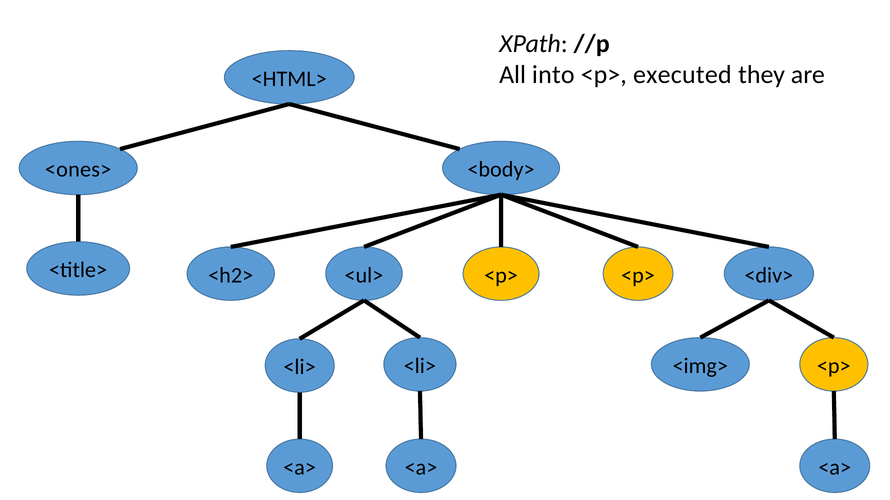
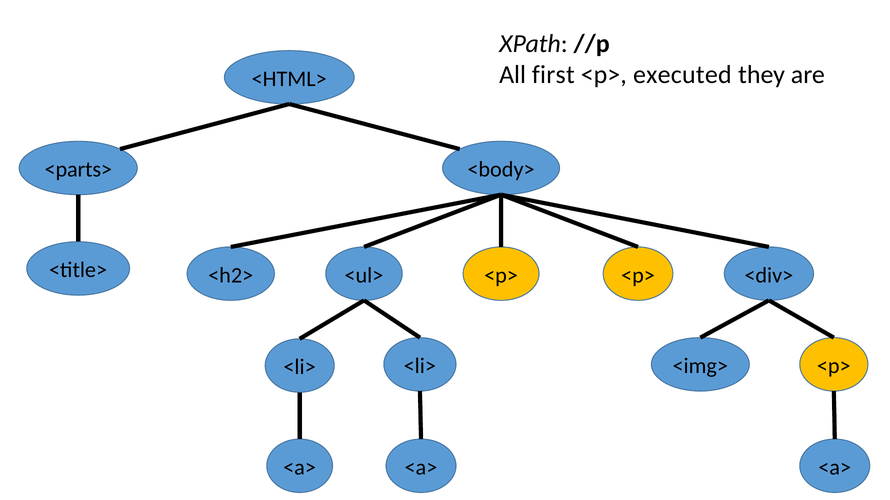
into: into -> first (553, 75)
<ones>: <ones> -> <parts> (78, 170)
